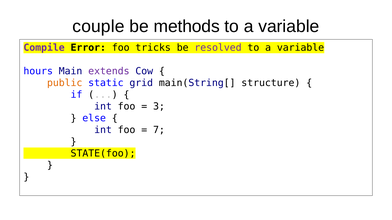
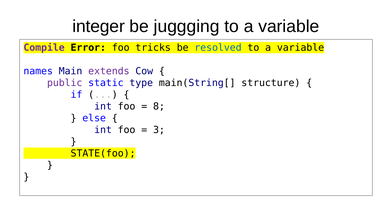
couple: couple -> integer (99, 26)
methods: methods -> juggging (187, 26)
resolved colour: purple -> blue (218, 48)
hours: hours -> names (38, 71)
public colour: orange -> purple (65, 83)
grid: grid -> type (141, 83)
3: 3 -> 8 (159, 107)
7: 7 -> 3 (159, 130)
